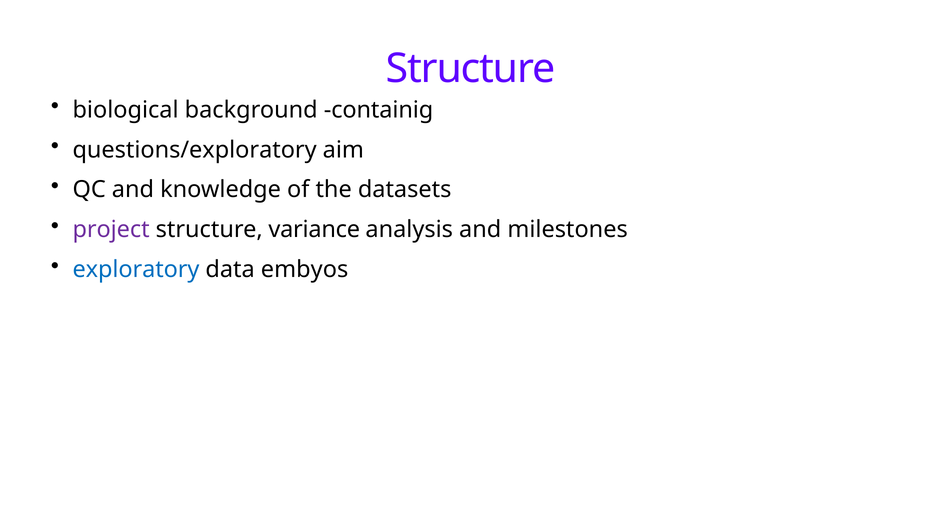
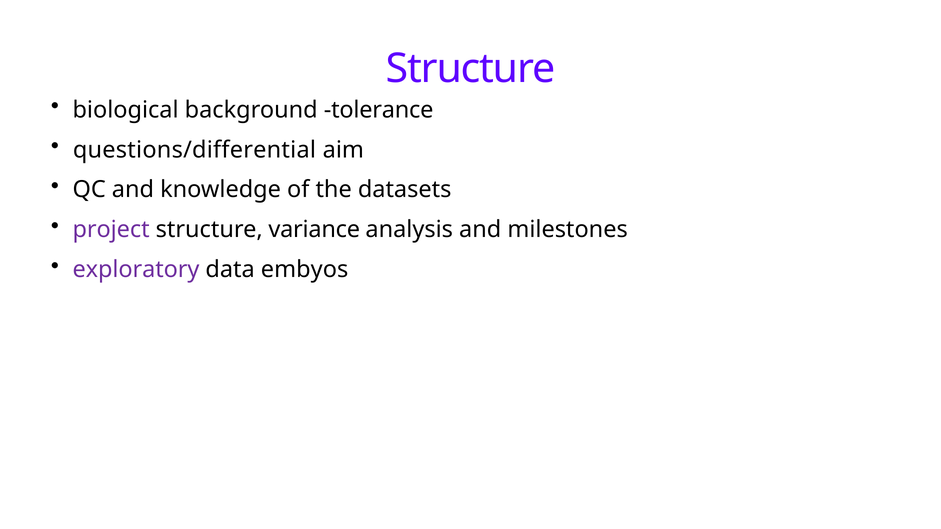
containig: containig -> tolerance (379, 110)
questions/exploratory: questions/exploratory -> questions/differential (194, 150)
exploratory colour: blue -> purple (136, 270)
